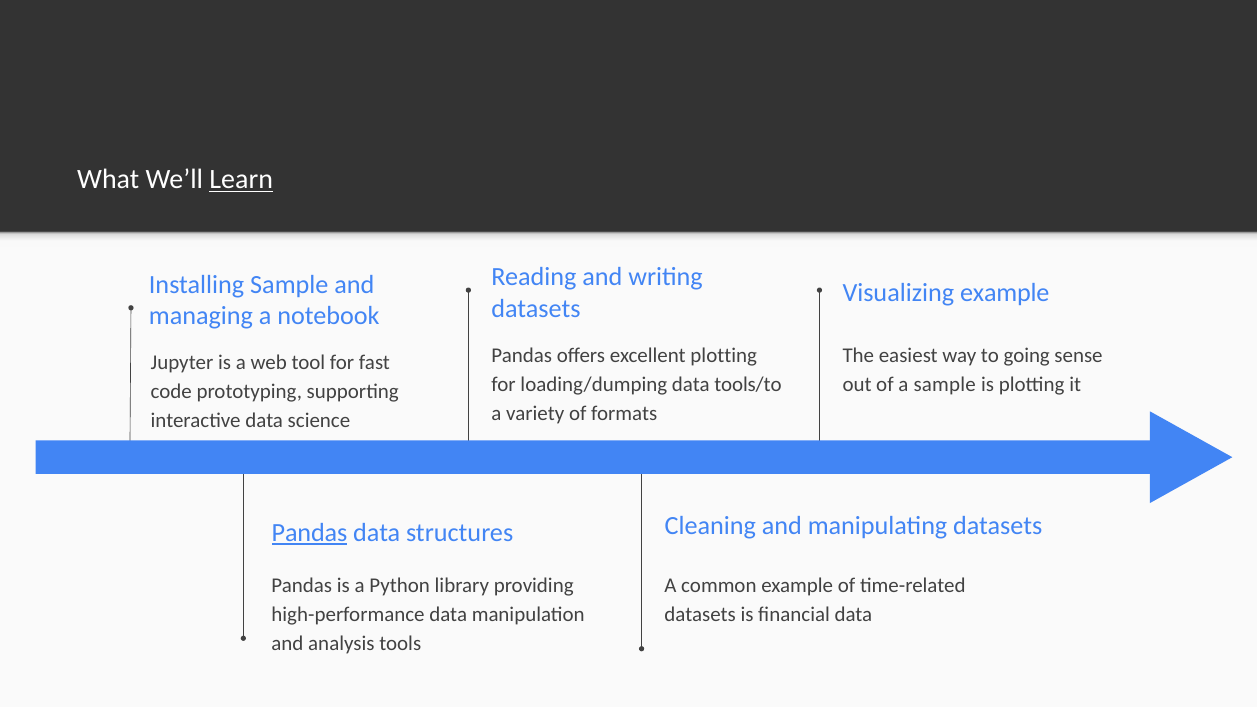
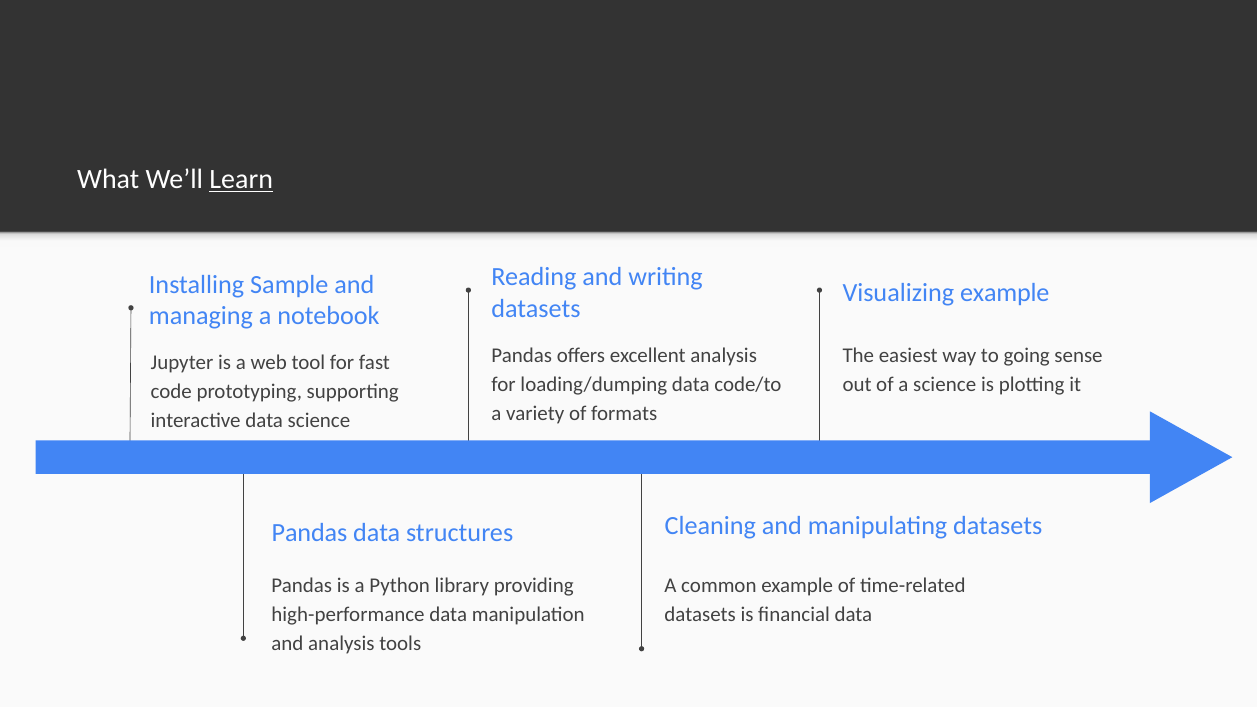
excellent plotting: plotting -> analysis (724, 356)
tools/to: tools/to -> code/to (748, 385)
a sample: sample -> science (945, 385)
Pandas underline: present -> none (310, 533)
